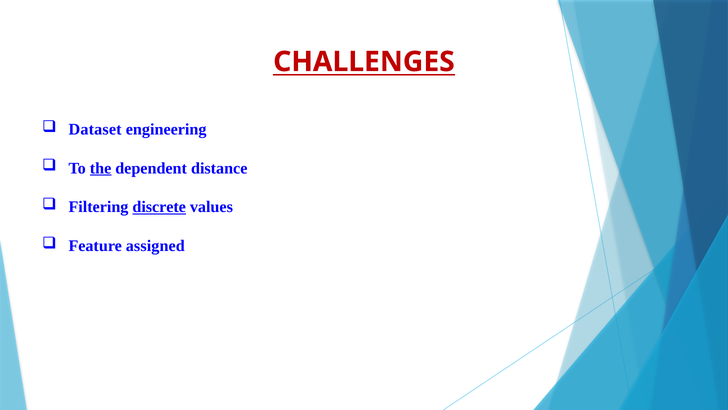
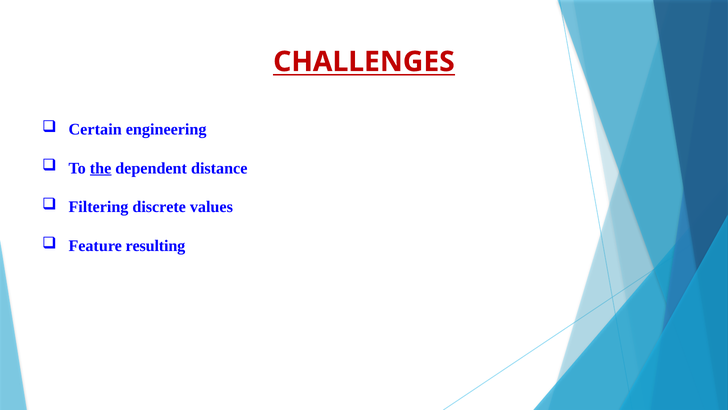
Dataset: Dataset -> Certain (95, 129)
discrete underline: present -> none (159, 207)
assigned: assigned -> resulting (155, 246)
